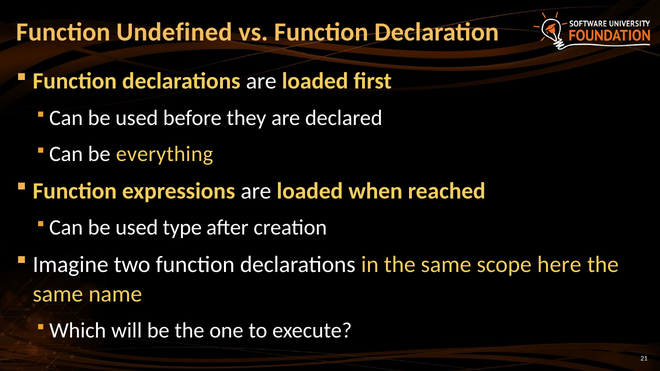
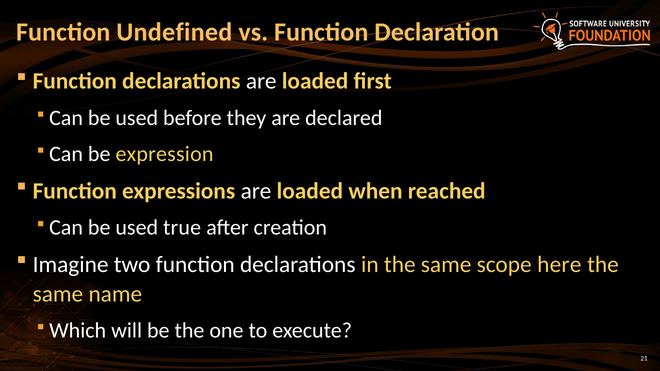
everything: everything -> expression (165, 154)
type: type -> true (182, 228)
